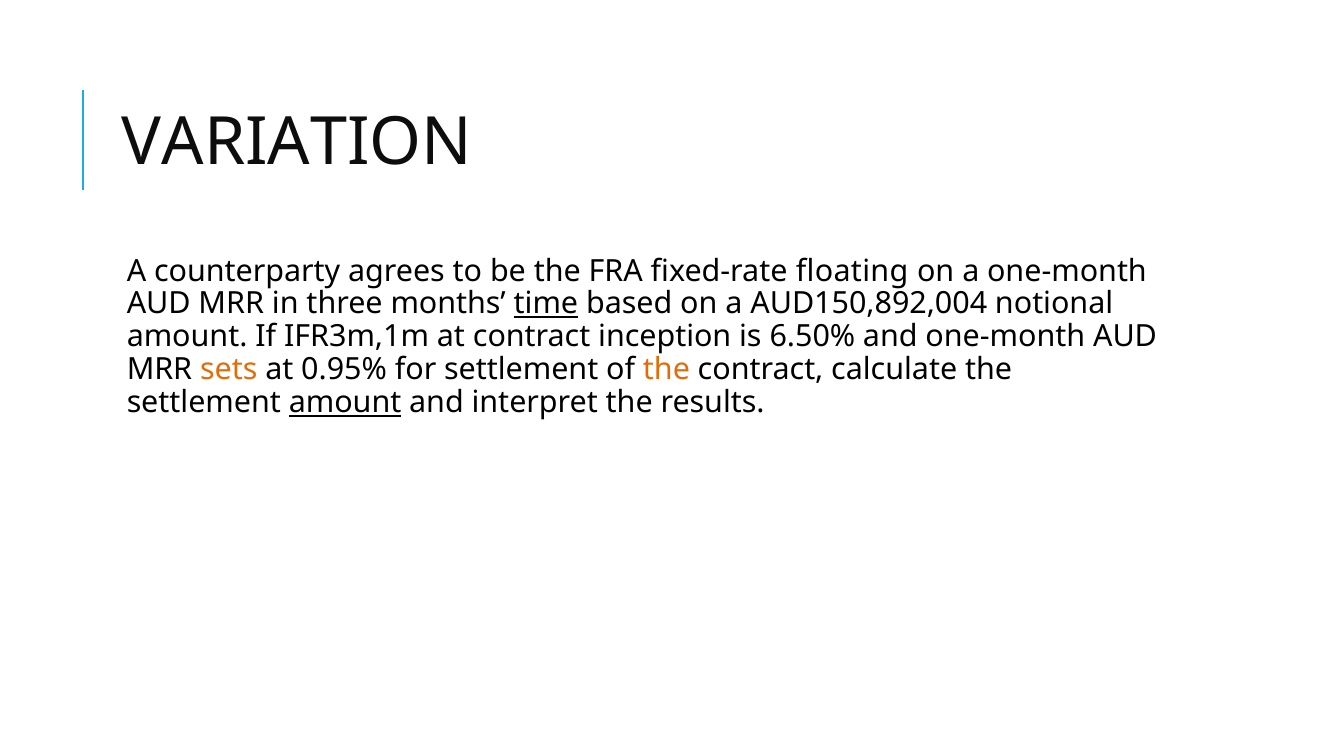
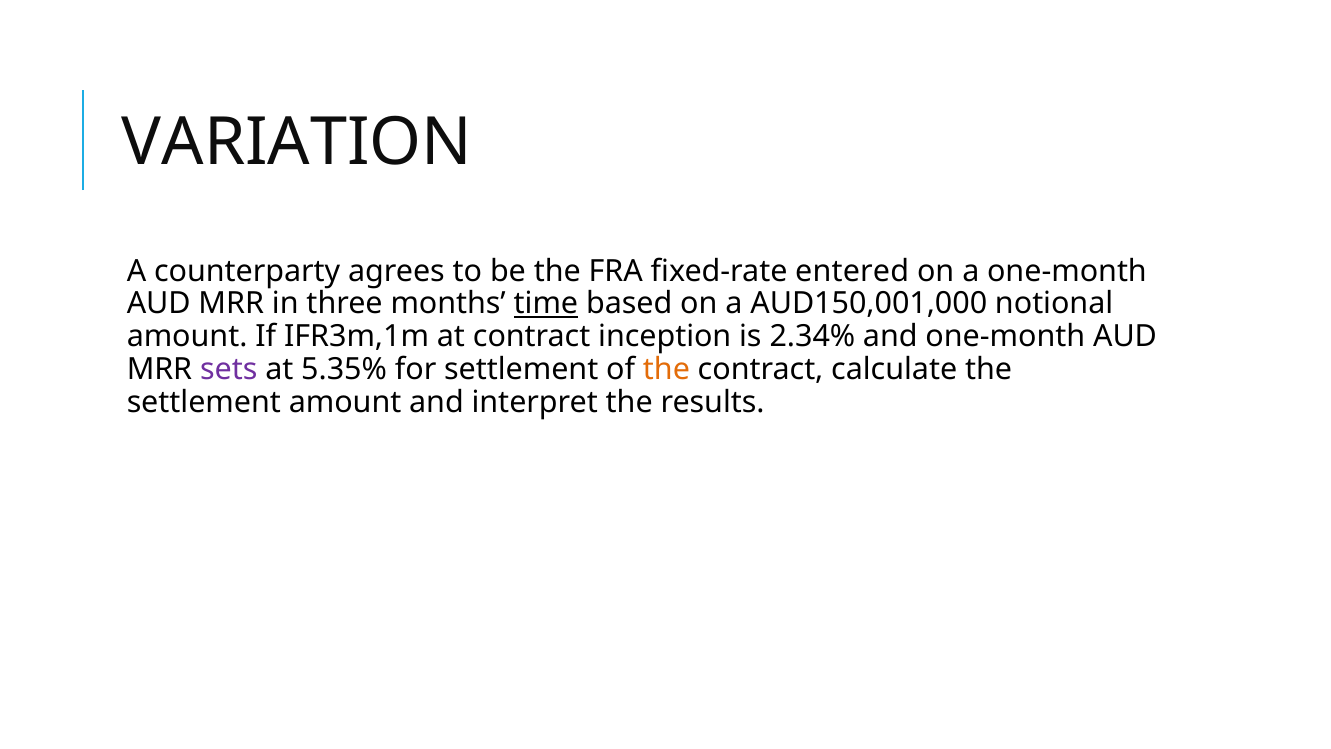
floating: floating -> entered (852, 271)
AUD150,892,004: AUD150,892,004 -> AUD150,001,000 (869, 304)
6.50%: 6.50% -> 2.34% (812, 337)
sets colour: orange -> purple (229, 370)
0.95%: 0.95% -> 5.35% (344, 370)
amount underline: present -> none (345, 403)
